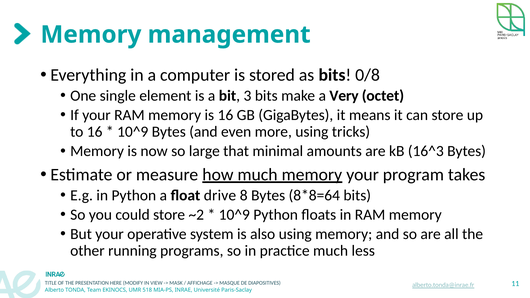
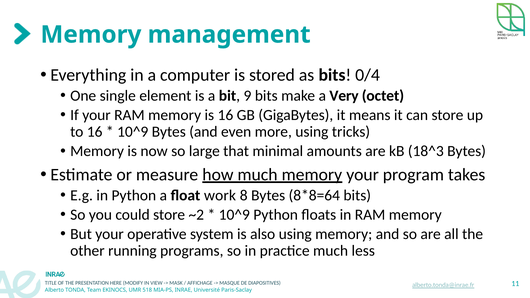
0/8: 0/8 -> 0/4 (368, 75)
3: 3 -> 9 (247, 96)
16^3: 16^3 -> 18^3 (426, 151)
drive: drive -> work (220, 195)
